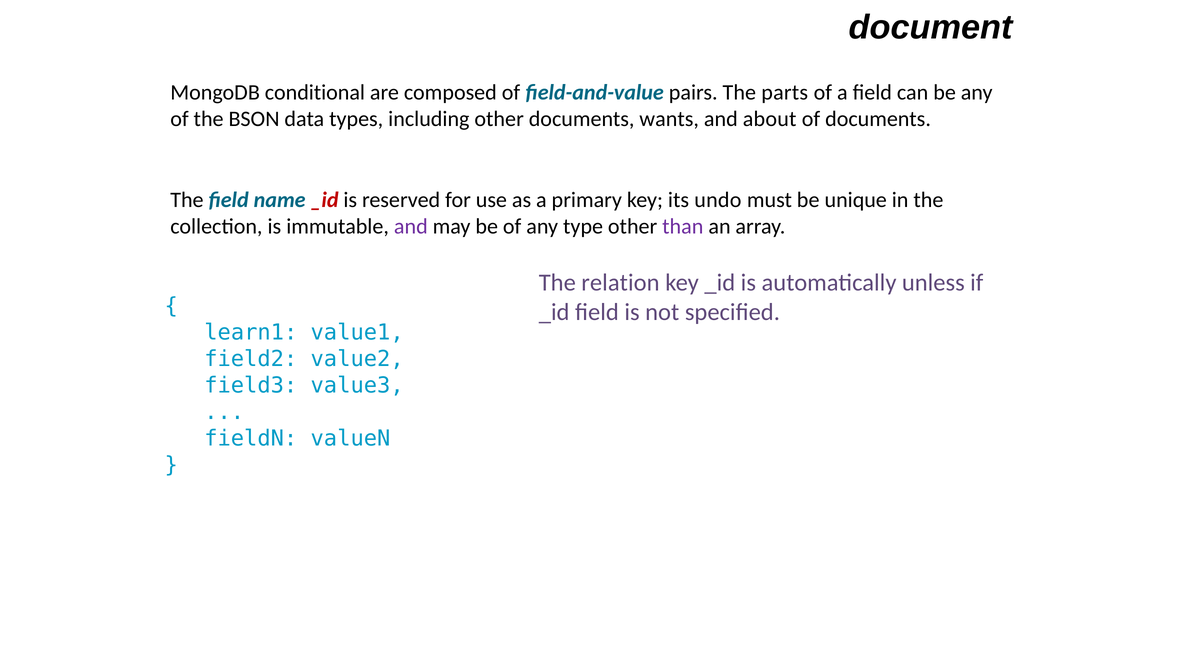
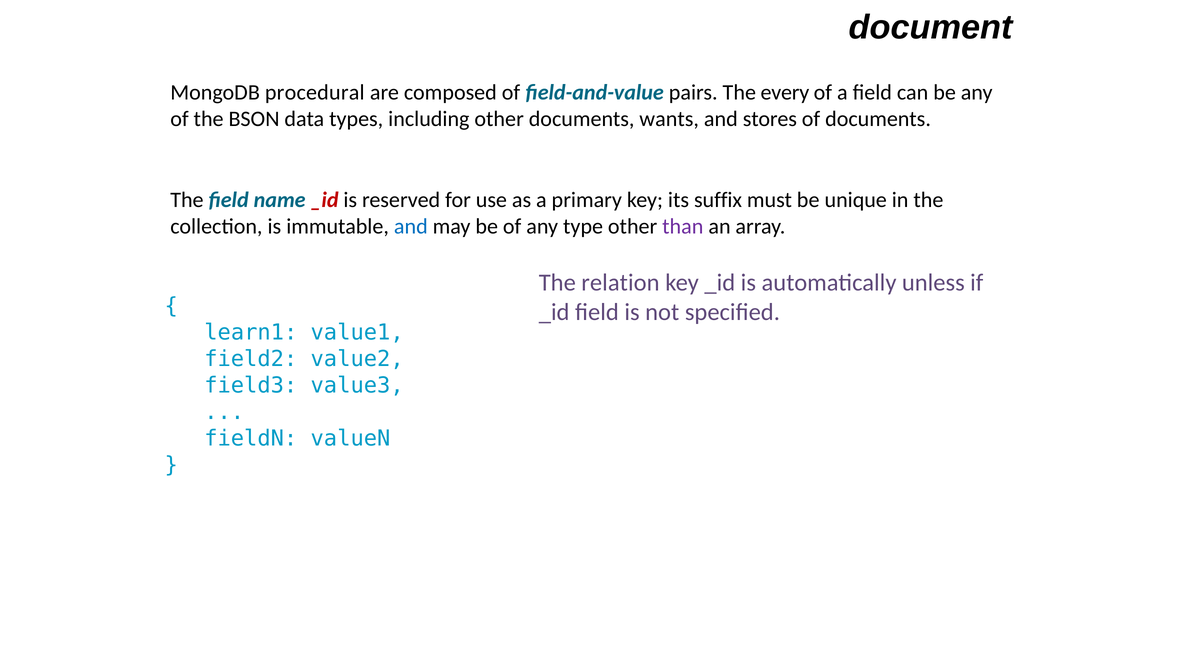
conditional: conditional -> procedural (315, 93)
parts: parts -> every (785, 93)
about: about -> stores (770, 119)
undo: undo -> suffix (718, 200)
and colour: purple -> blue (411, 227)
